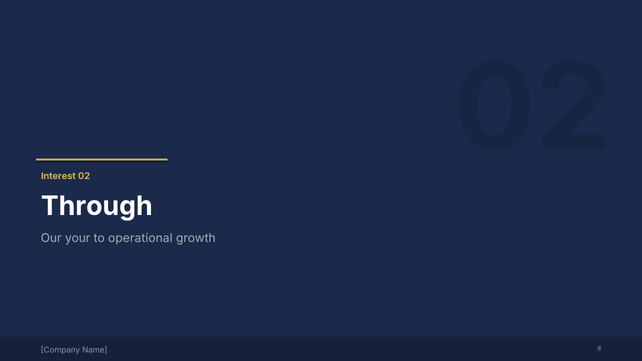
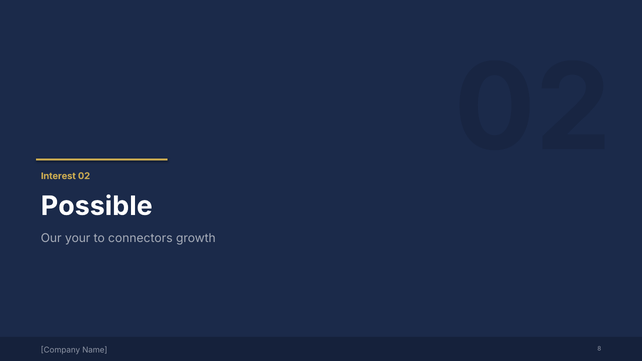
Through: Through -> Possible (97, 206)
operational: operational -> connectors (140, 238)
